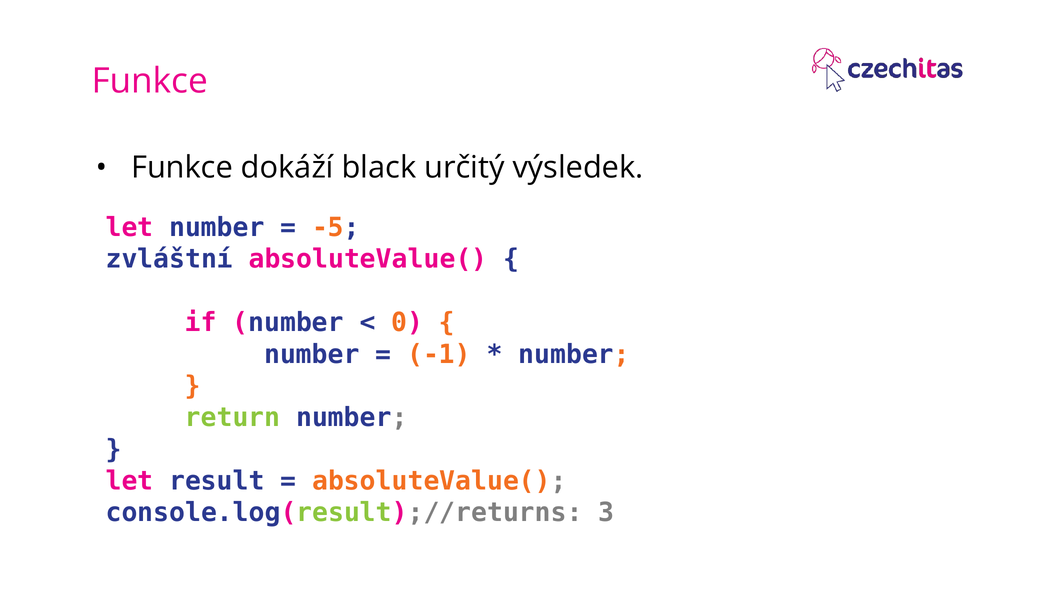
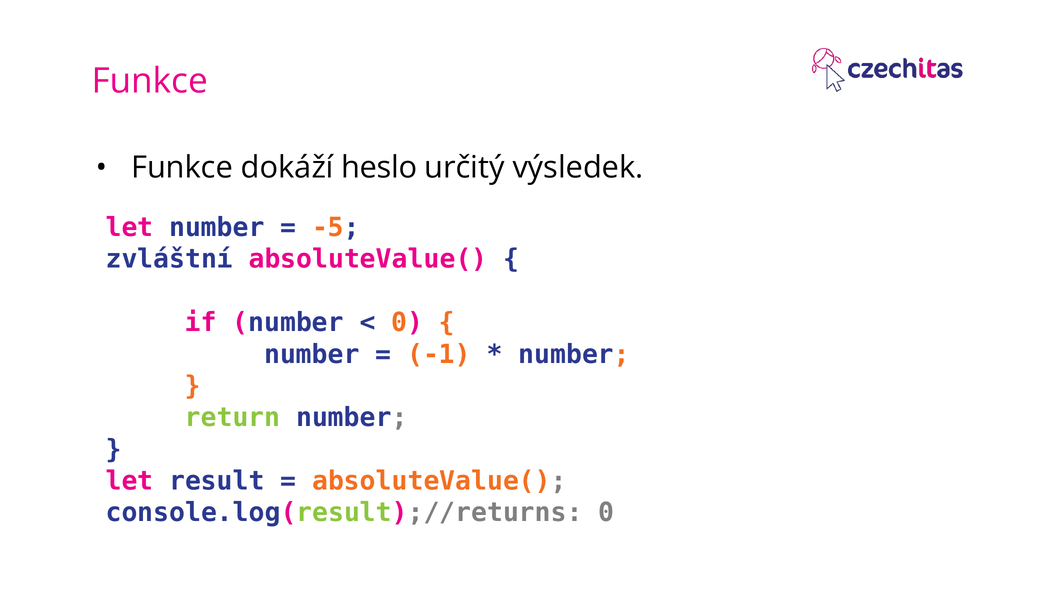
black: black -> heslo (379, 168)
console.log(result);//returns 3: 3 -> 0 (606, 513)
